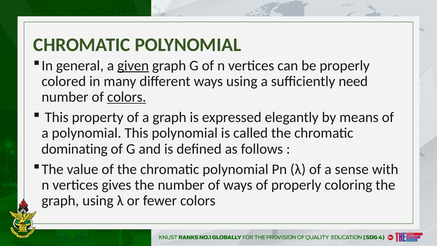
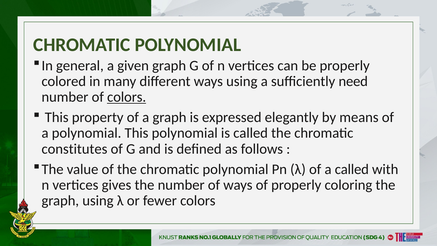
given underline: present -> none (133, 66)
dominating: dominating -> constitutes (74, 149)
a sense: sense -> called (352, 169)
